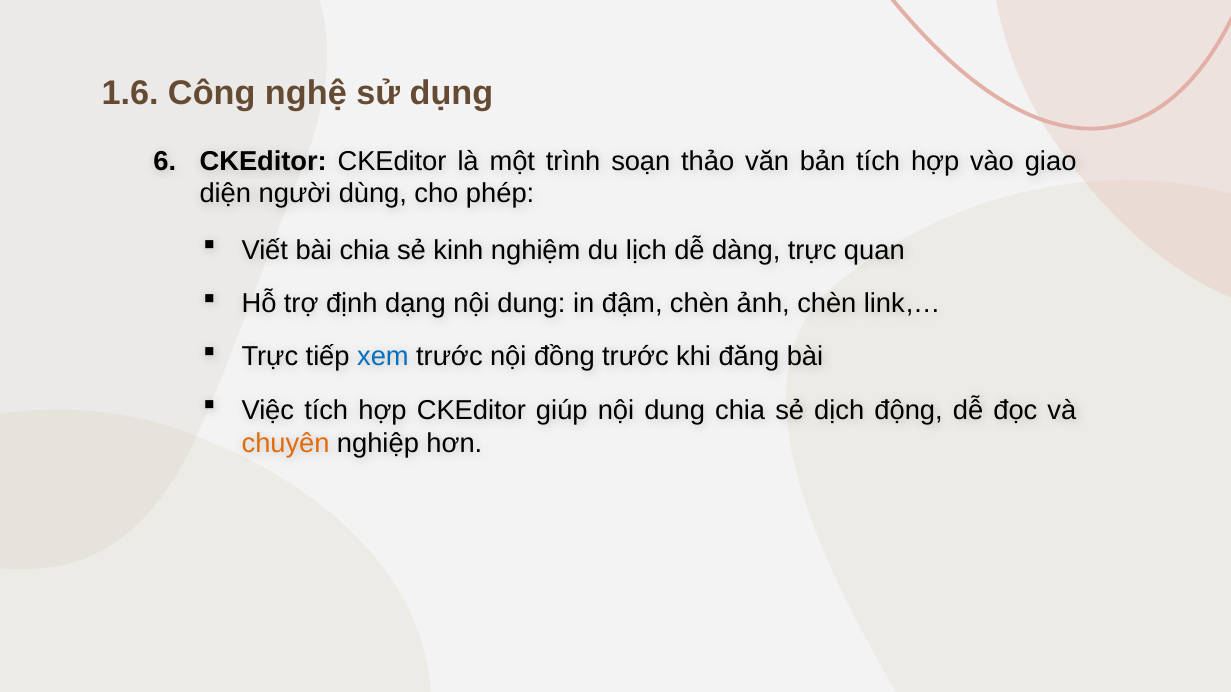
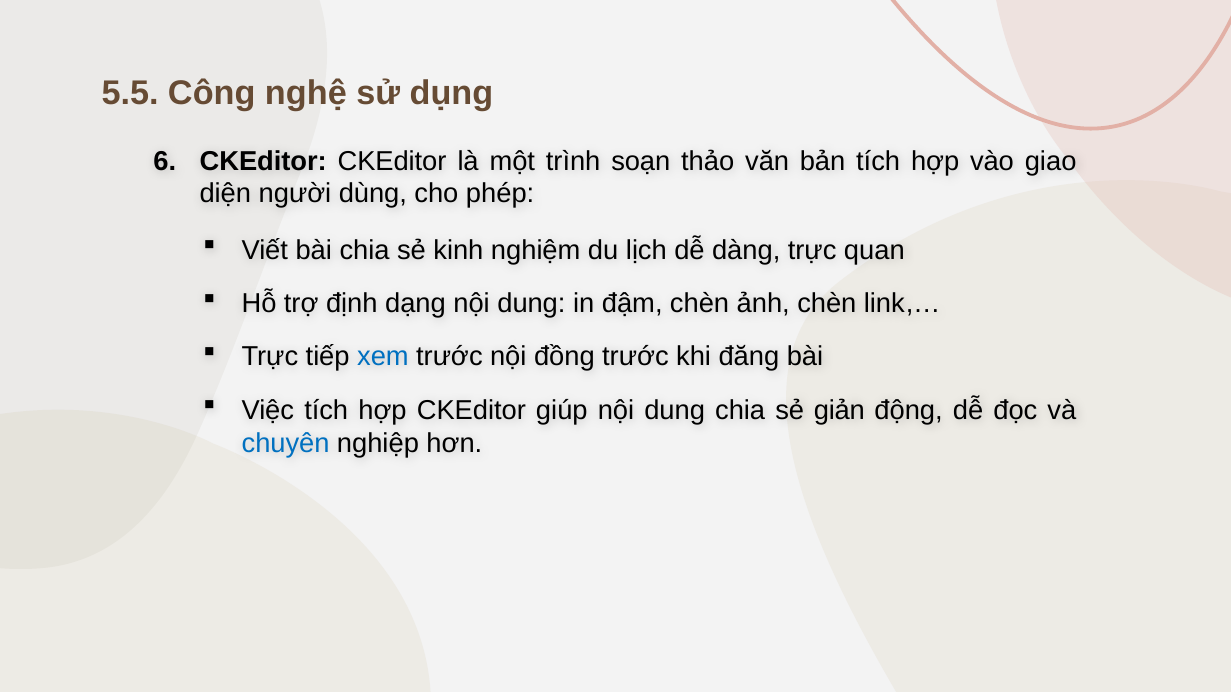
1.6: 1.6 -> 5.5 (130, 93)
dịch: dịch -> giản (839, 410)
chuyên colour: orange -> blue (286, 443)
